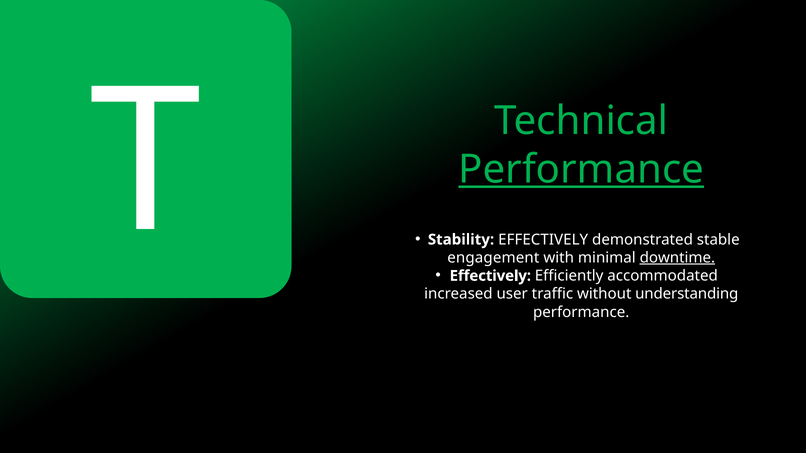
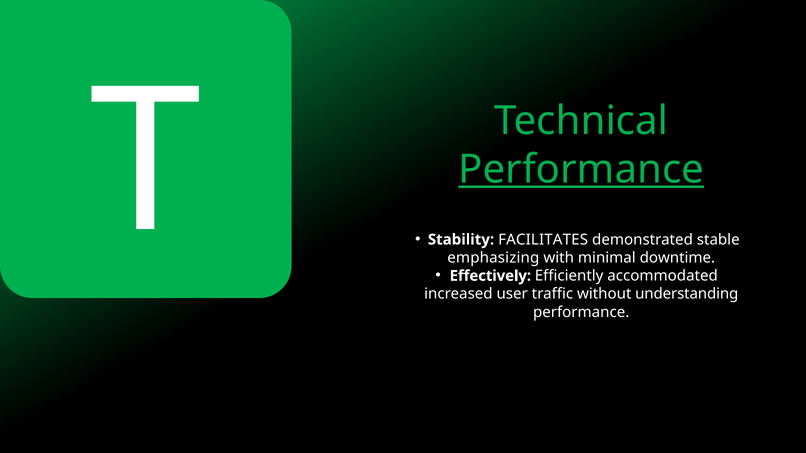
Stability EFFECTIVELY: EFFECTIVELY -> FACILITATES (543, 240)
engagement: engagement -> emphasizing (493, 258)
downtime underline: present -> none (677, 258)
